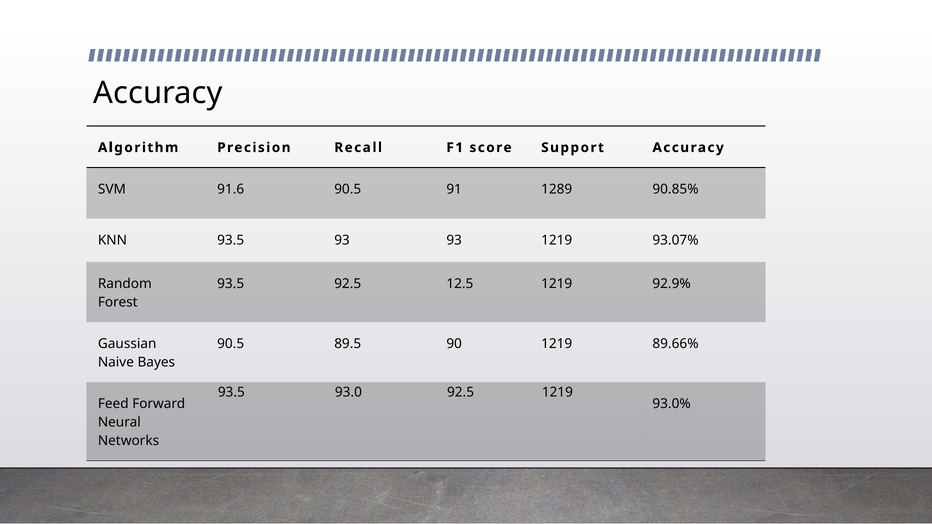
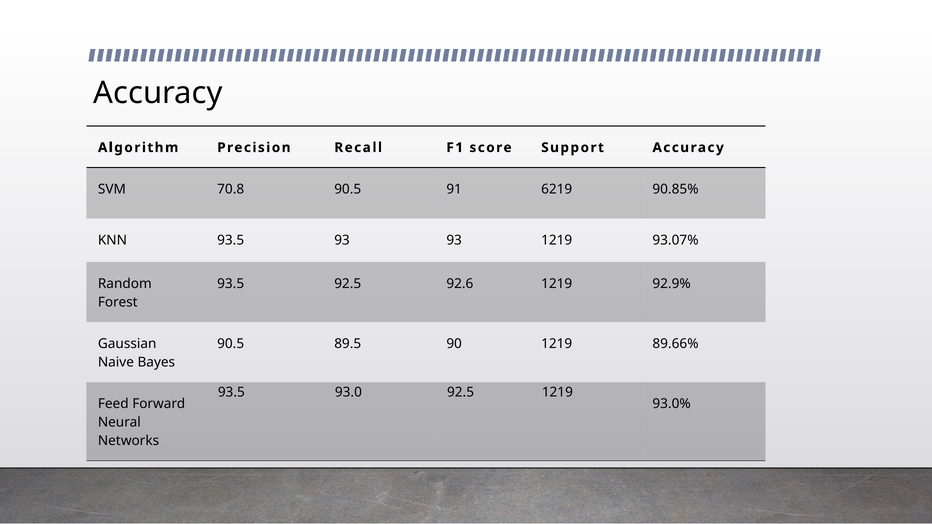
91.6: 91.6 -> 70.8 (231, 189)
1289: 1289 -> 6219 (557, 189)
12.5: 12.5 -> 92.6 (460, 284)
